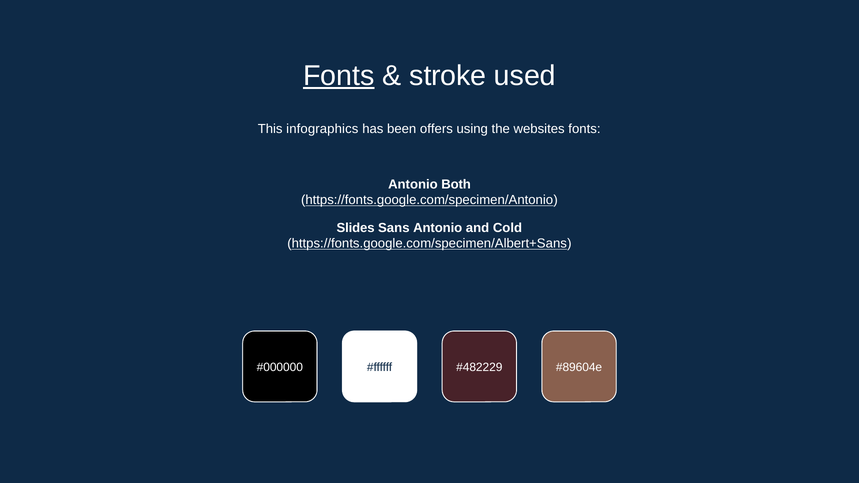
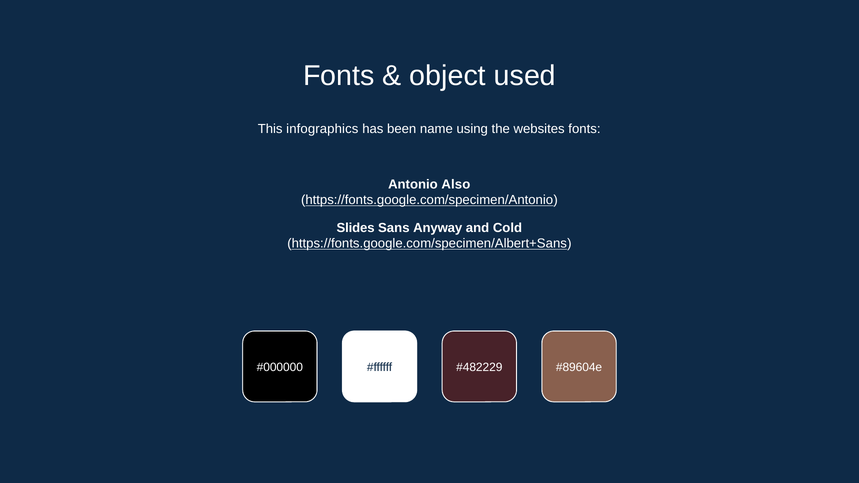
Fonts underline: present -> none (339, 76)
stroke: stroke -> object (448, 76)
offers: offers -> name (436, 129)
Both: Both -> Also (456, 184)
Sans Antonio: Antonio -> Anyway (438, 228)
